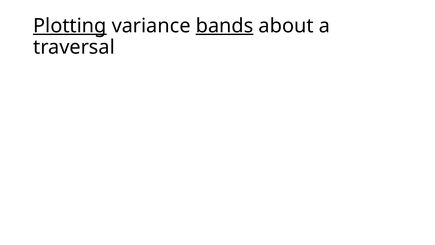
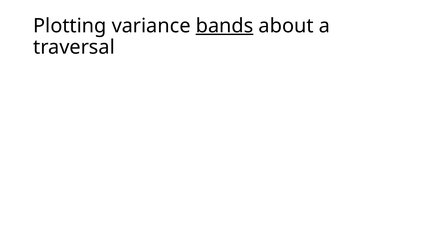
Plotting underline: present -> none (70, 26)
